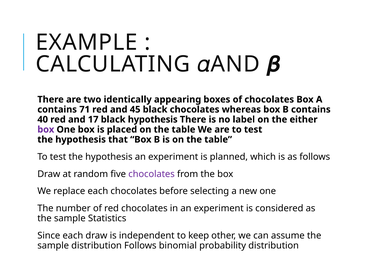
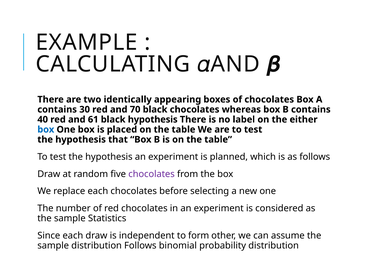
71: 71 -> 30 (85, 109)
45: 45 -> 70 (135, 109)
17: 17 -> 61 (93, 119)
box colour: purple -> blue (46, 129)
keep: keep -> form (199, 235)
